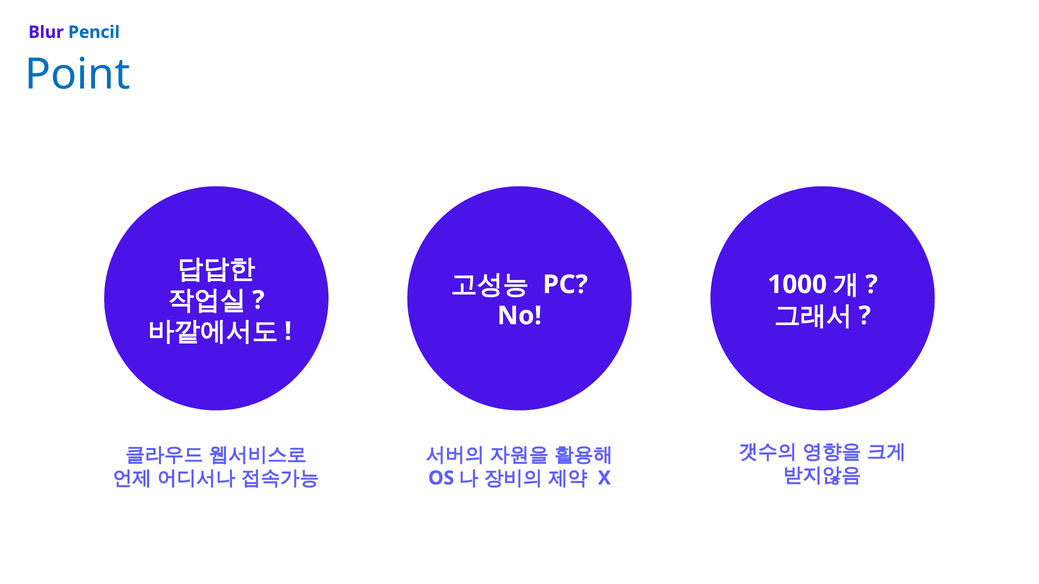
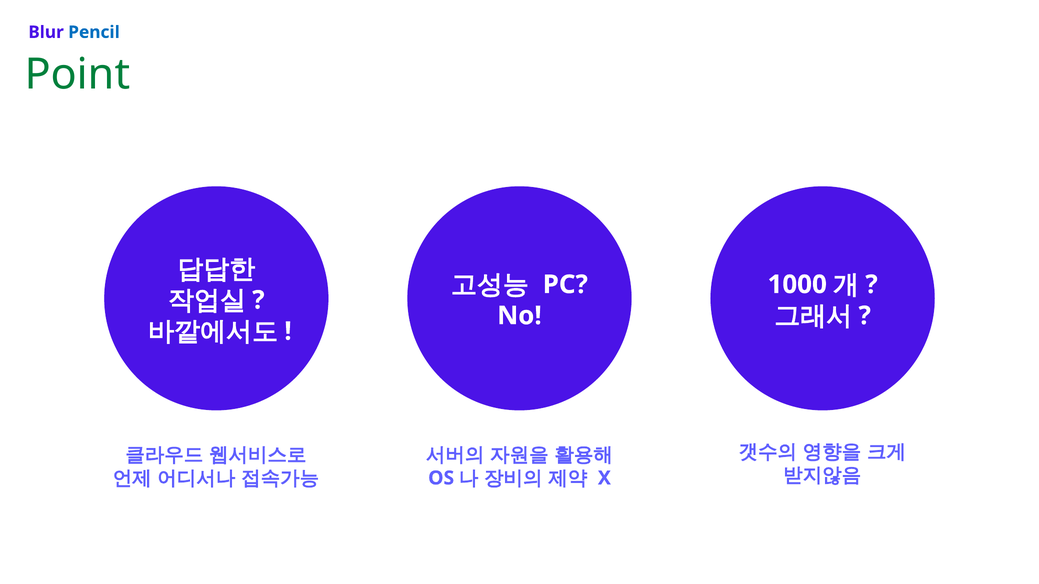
Point colour: blue -> green (77, 75)
